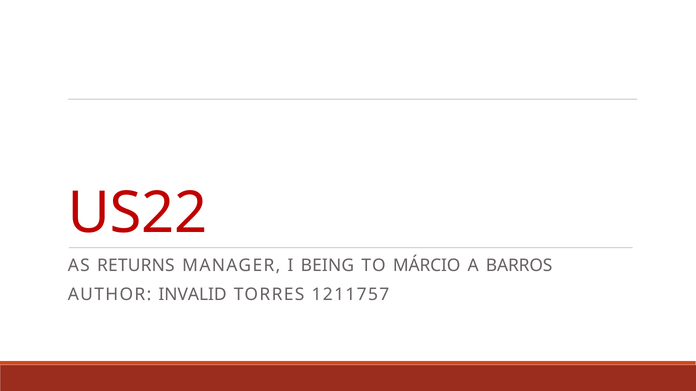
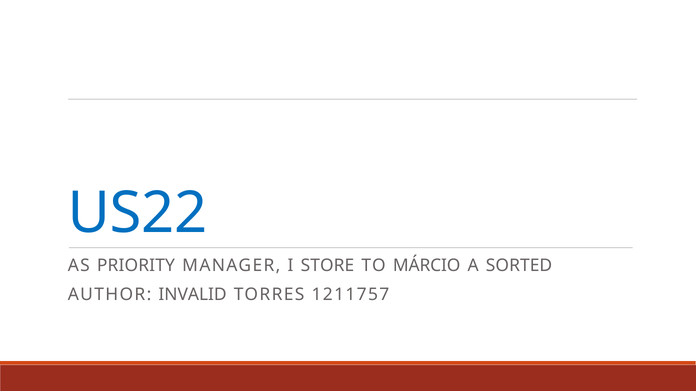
US22 colour: red -> blue (138, 213)
RETURNS: RETURNS -> PRIORITY (136, 266)
BEING: BEING -> STORE (327, 266)
BARROS: BARROS -> SORTED (519, 266)
